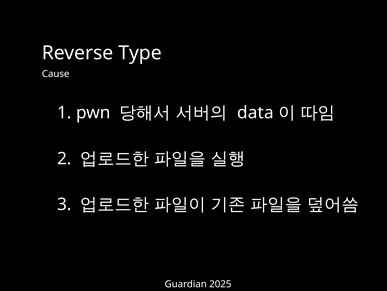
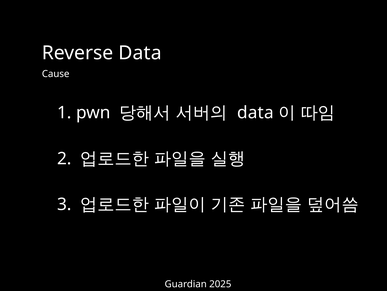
Reverse Type: Type -> Data (140, 53)
